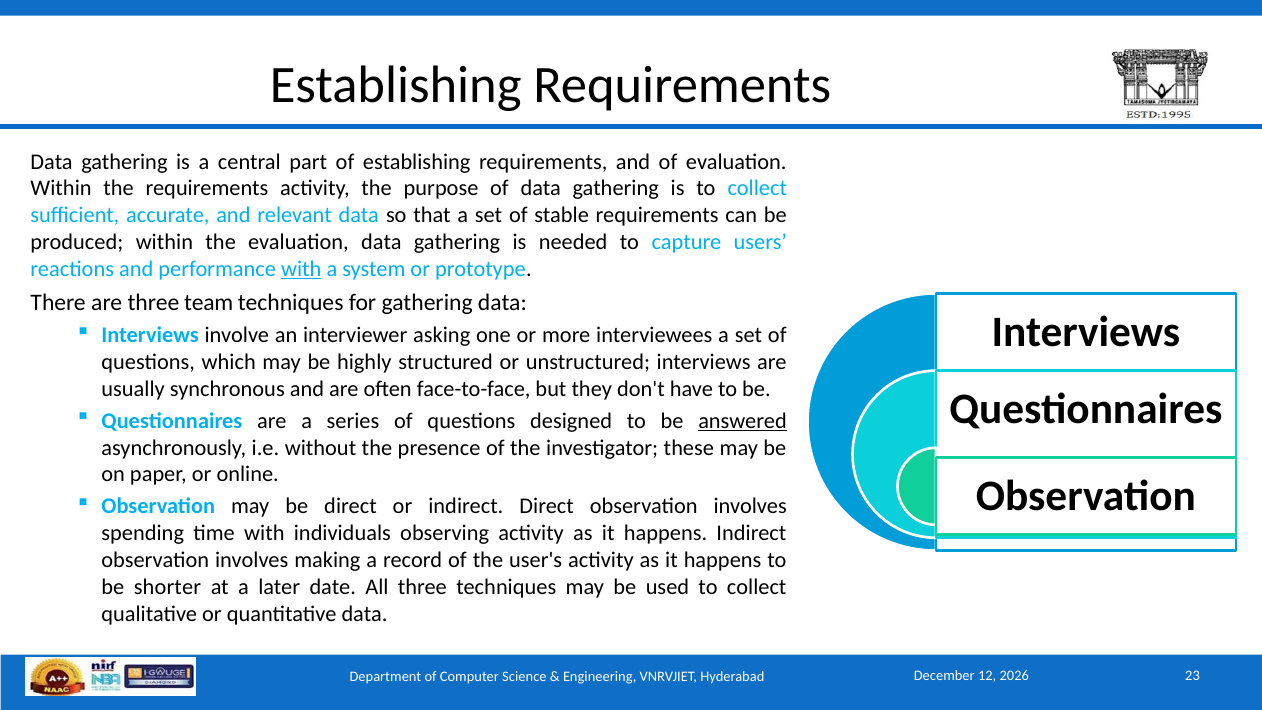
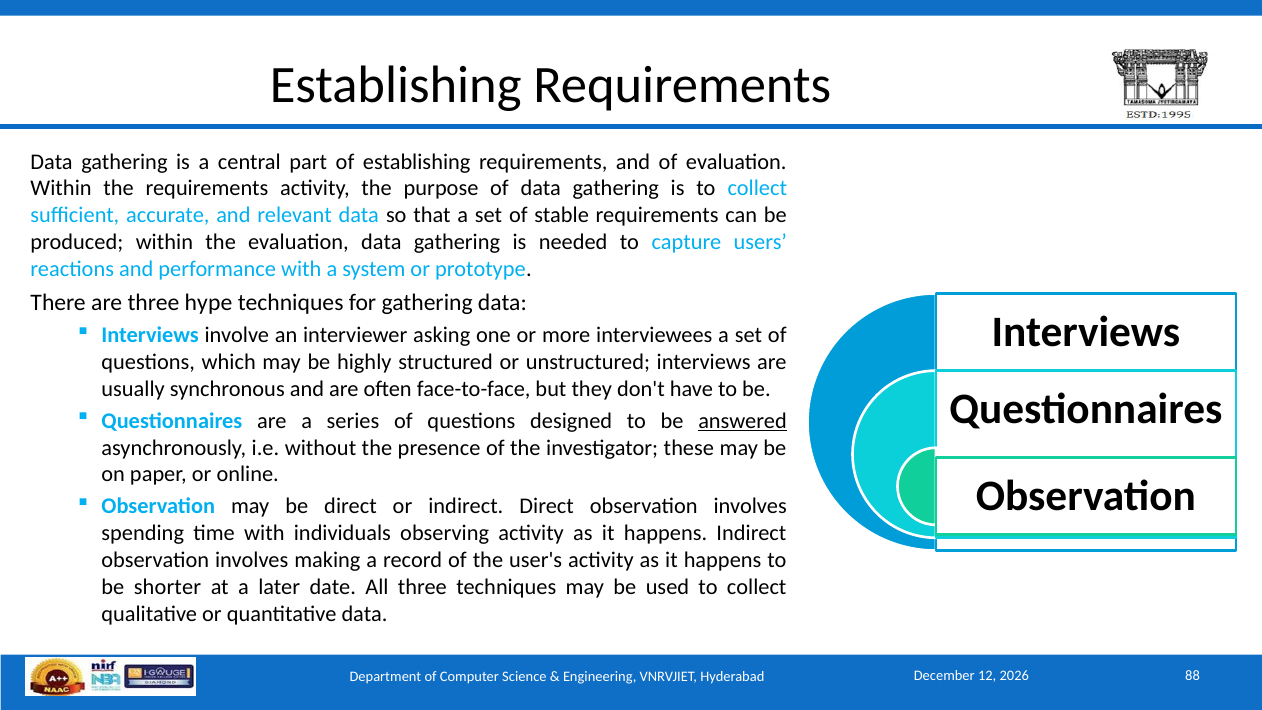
with underline: present -> none (301, 269)
team: team -> hype (208, 302)
23: 23 -> 88 (1193, 676)
